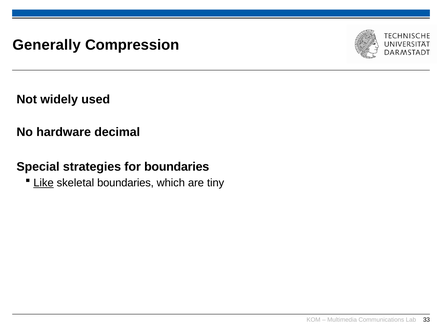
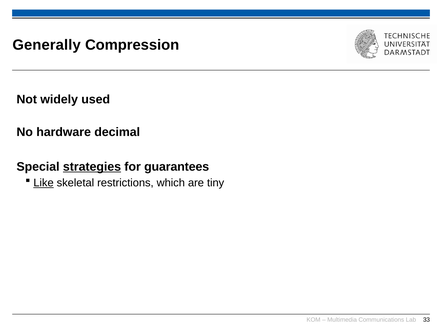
strategies underline: none -> present (92, 166)
for boundaries: boundaries -> guarantees (177, 166)
skeletal boundaries: boundaries -> restrictions (125, 183)
